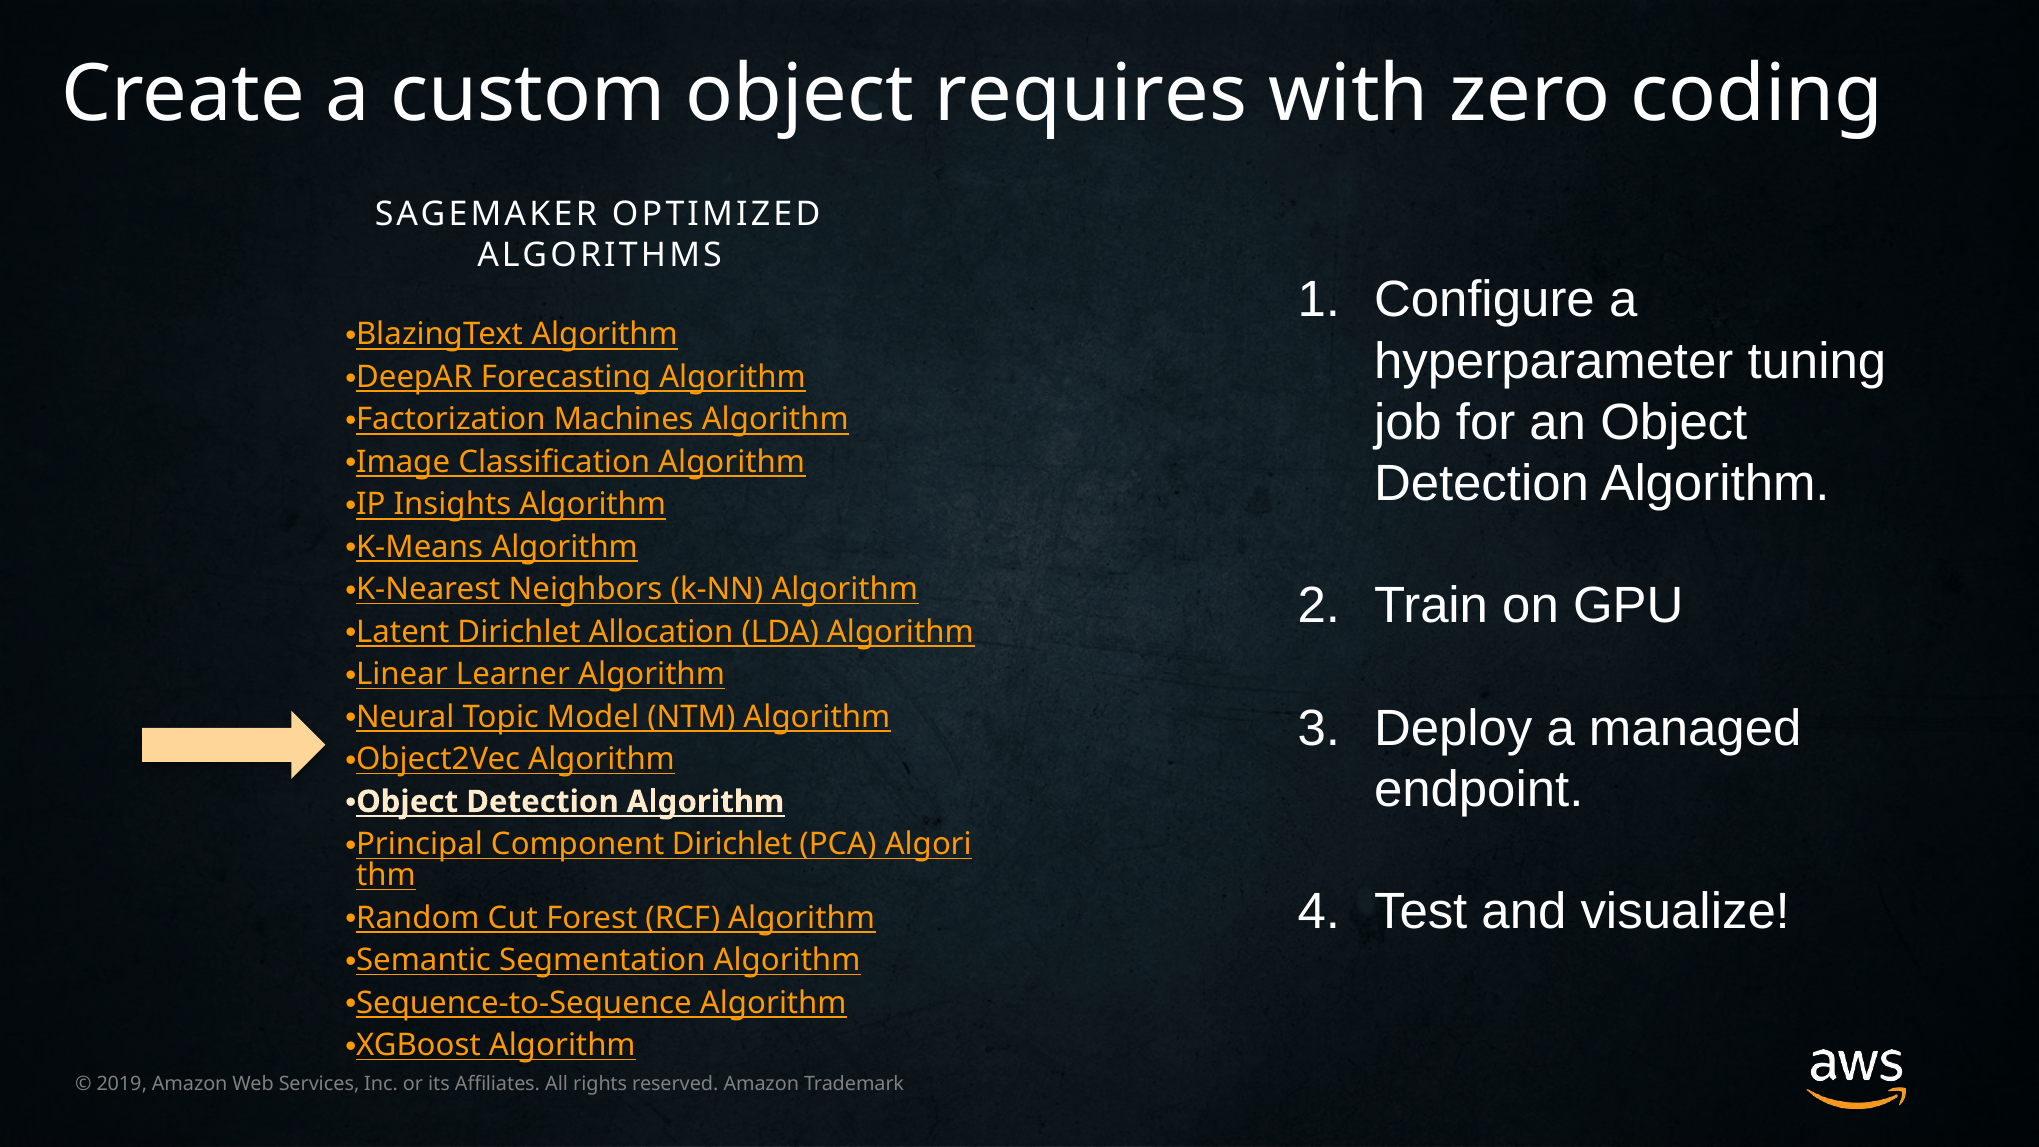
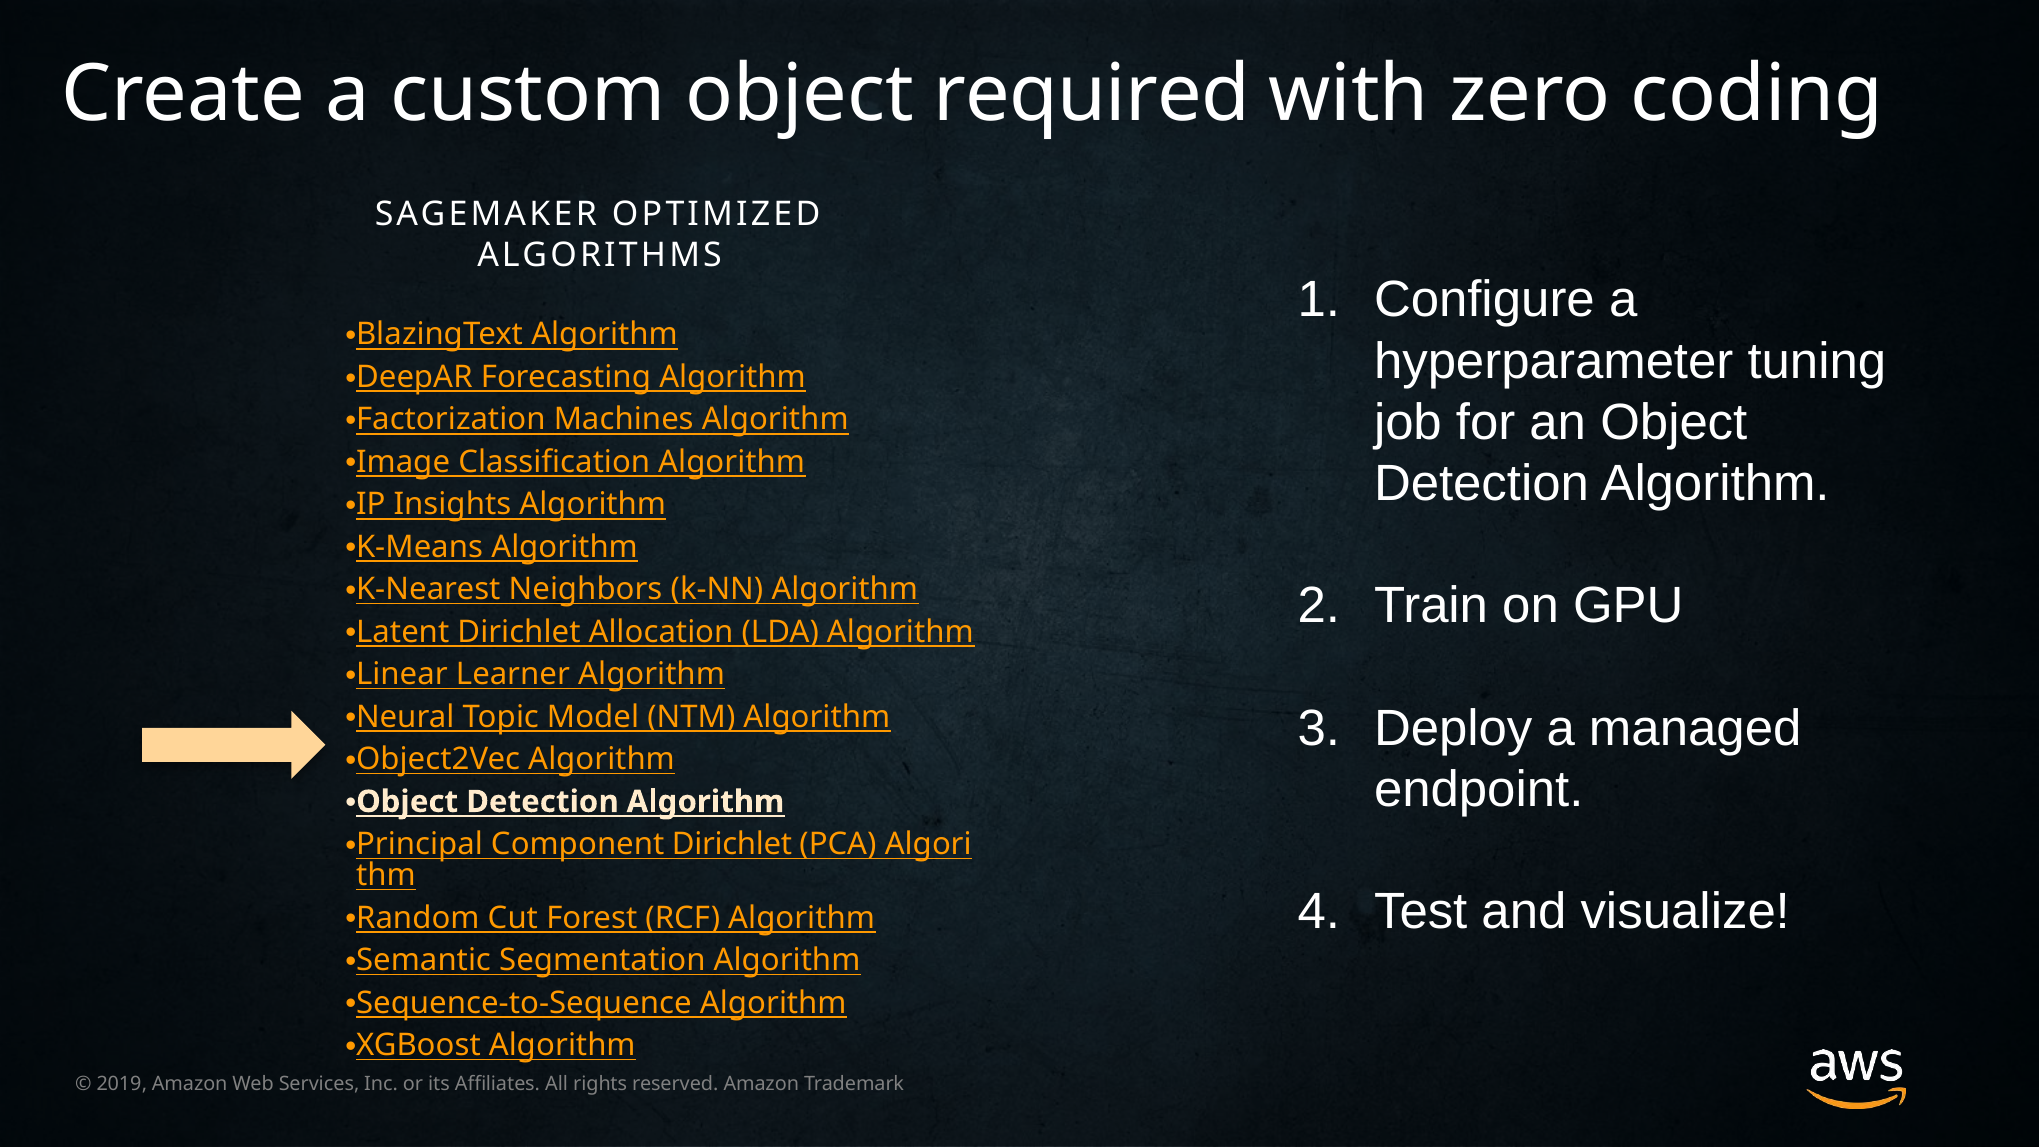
requires: requires -> required (1092, 94)
